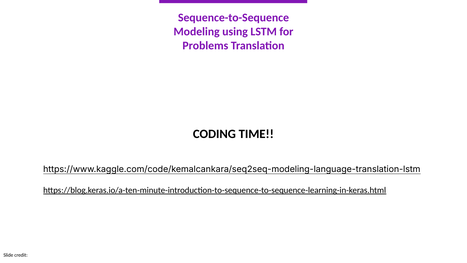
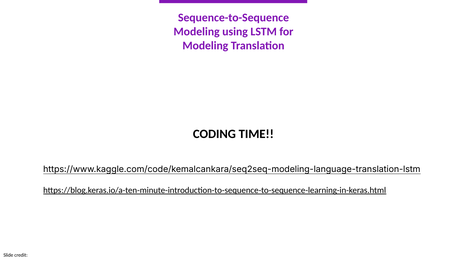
Problems: Problems -> Modeling (205, 46)
